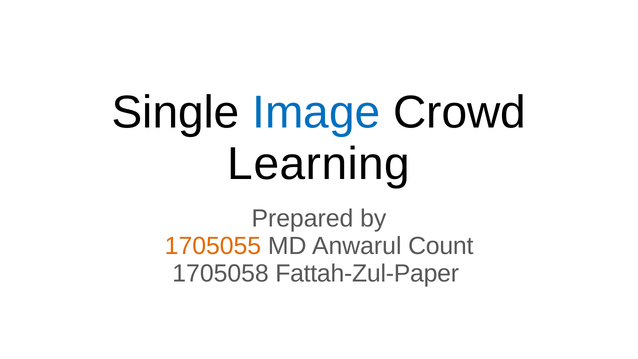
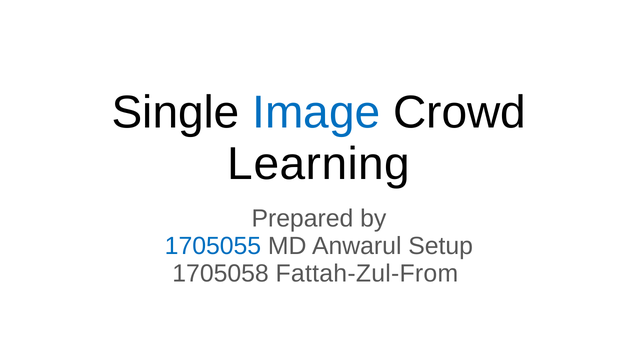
1705055 colour: orange -> blue (213, 246)
Count: Count -> Setup (441, 246)
Fattah-Zul-Paper: Fattah-Zul-Paper -> Fattah-Zul-From (367, 274)
